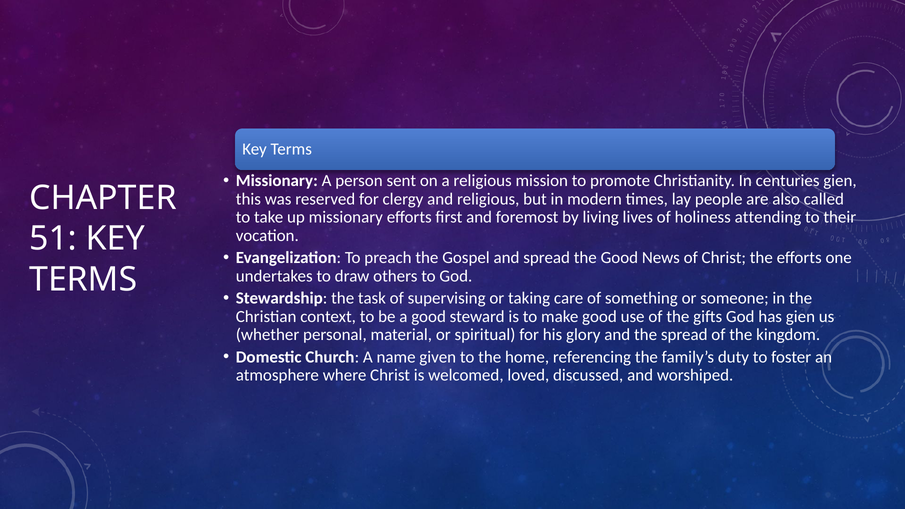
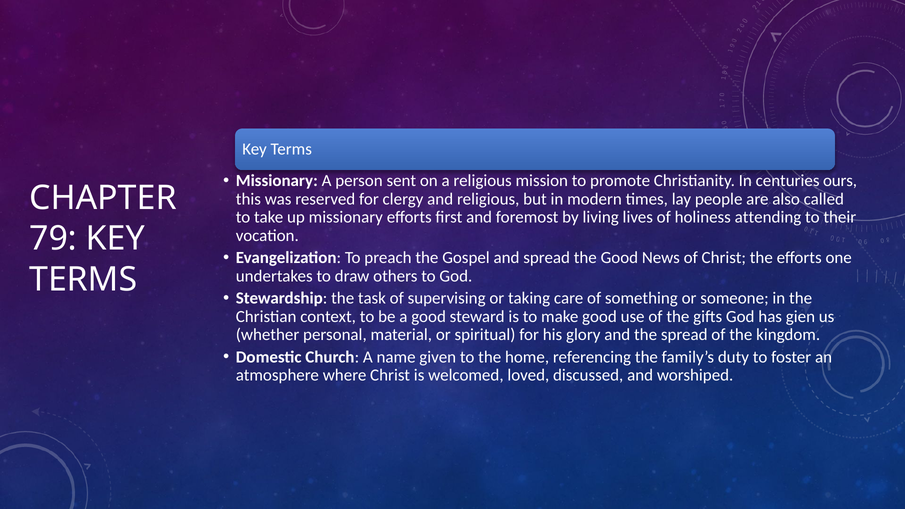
centuries gien: gien -> ours (840, 181)
51: 51 -> 79 (53, 239)
